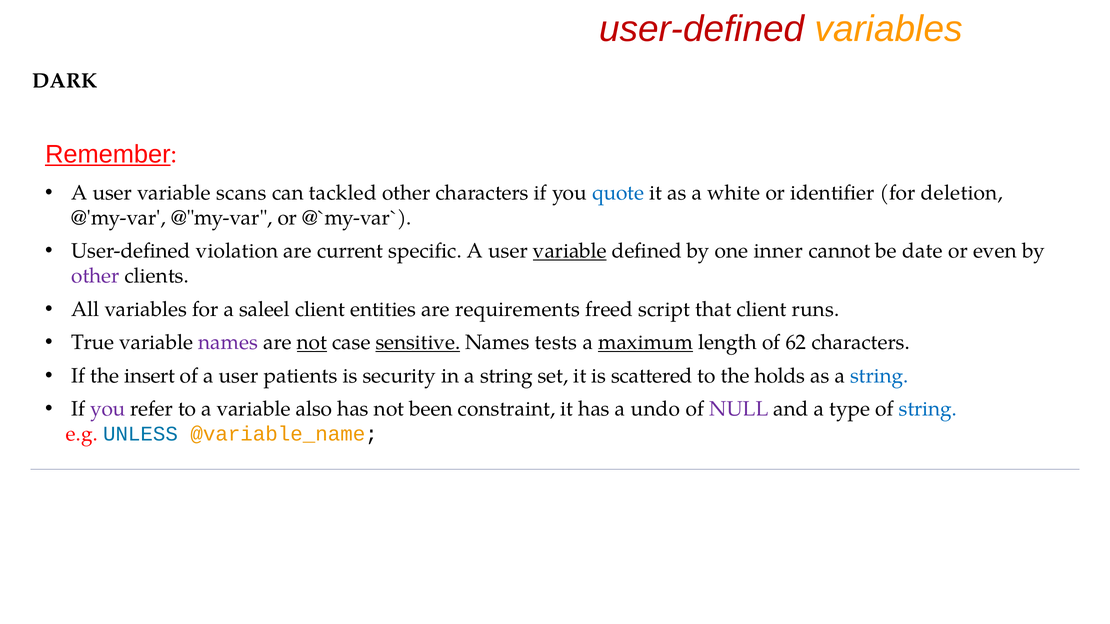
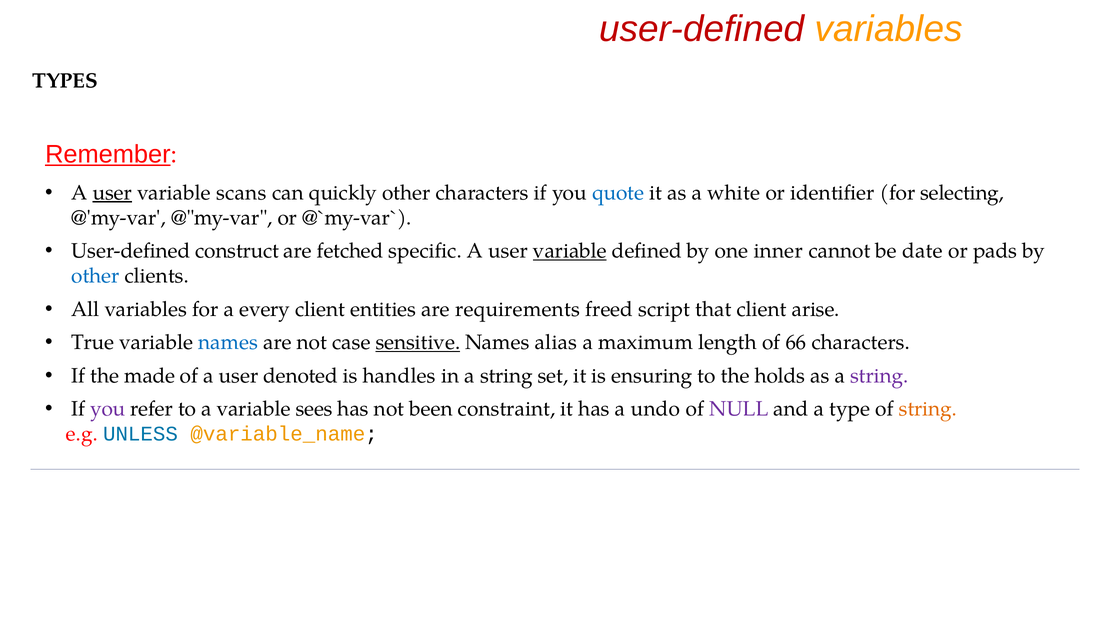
DARK: DARK -> TYPES (65, 81)
user underline: none -> present (112, 193)
tackled: tackled -> quickly (343, 193)
deletion: deletion -> selecting (962, 193)
violation: violation -> construct (237, 251)
current: current -> fetched (350, 251)
even: even -> pads (995, 251)
other colour: purple -> blue (95, 276)
saleel: saleel -> every (265, 309)
runs: runs -> arise (816, 309)
names colour: purple -> blue (228, 343)
not underline: present -> none (312, 343)
tests: tests -> alias (556, 343)
maximum underline: present -> none (646, 343)
62: 62 -> 66 (796, 343)
insert: insert -> made (150, 376)
patients: patients -> denoted (301, 376)
security: security -> handles (399, 376)
scattered: scattered -> ensuring (652, 376)
string colour: blue -> purple (879, 376)
also: also -> sees (314, 409)
string colour: blue -> orange (928, 409)
